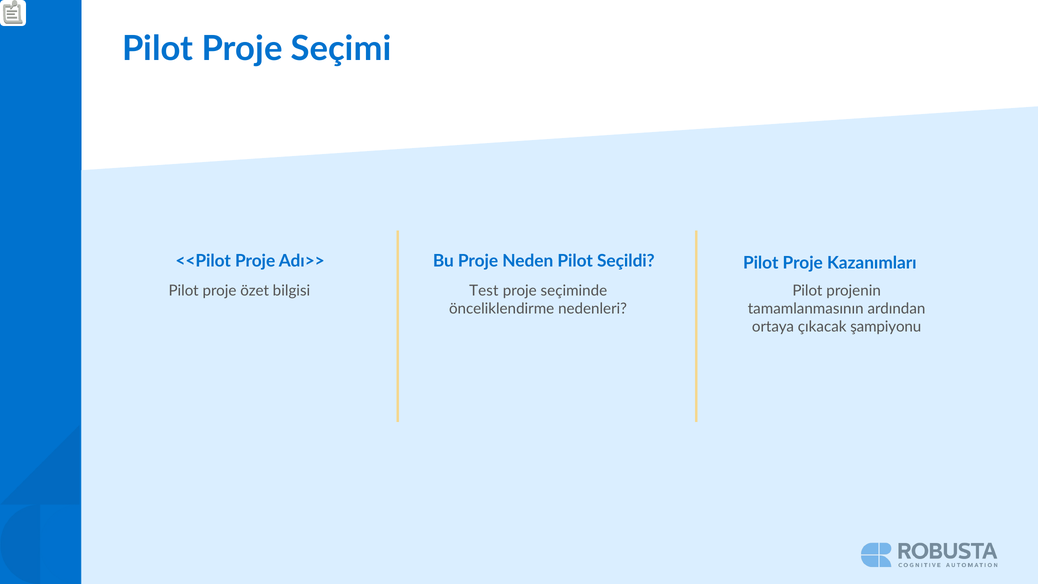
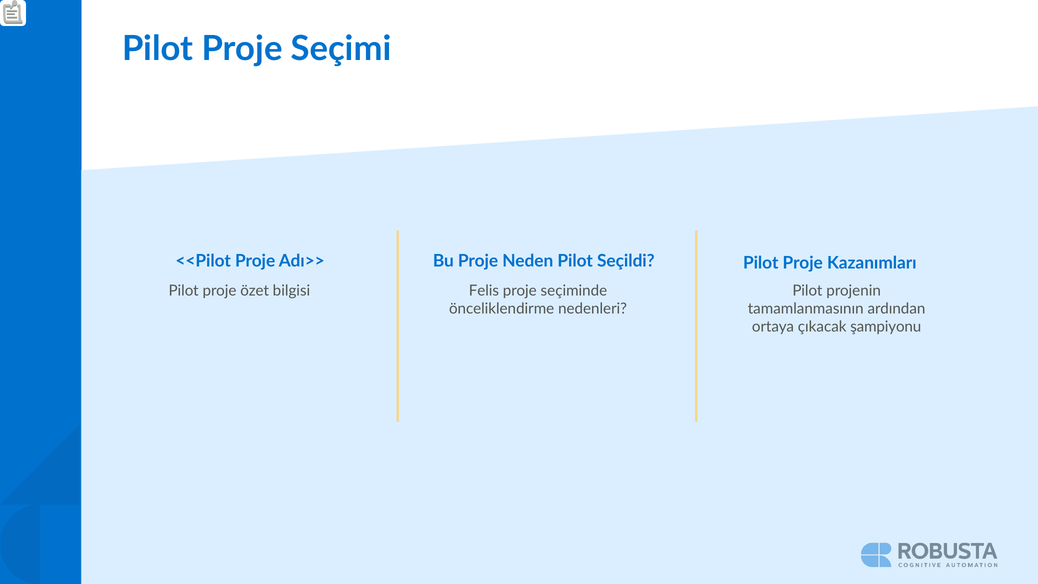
Test: Test -> Felis (484, 291)
